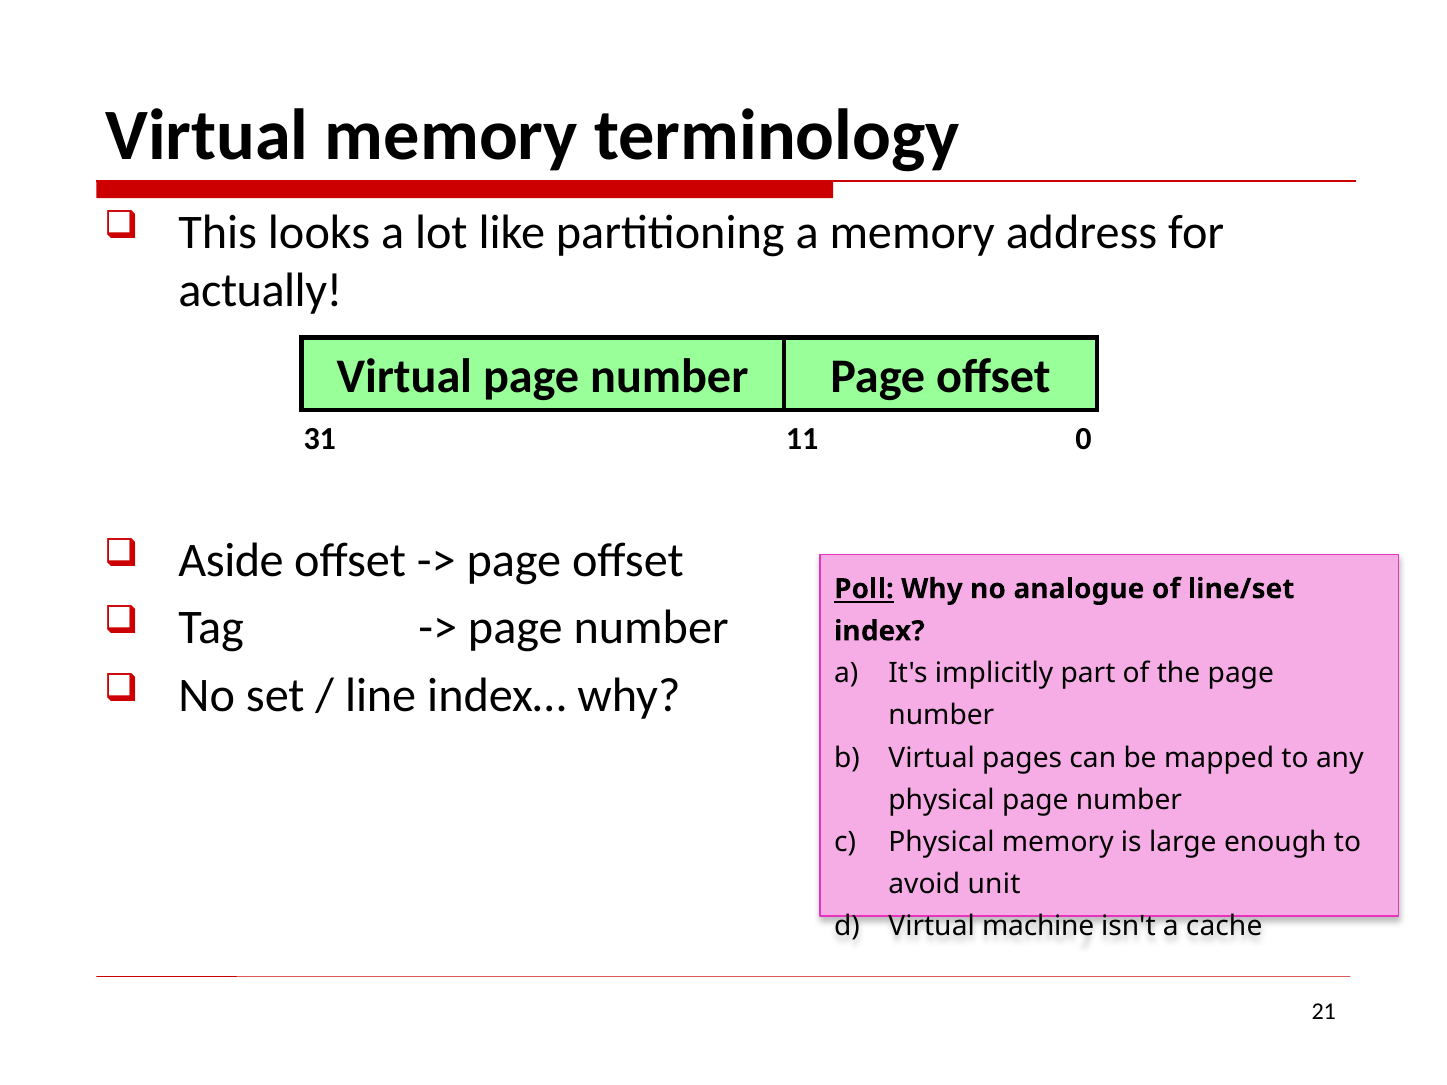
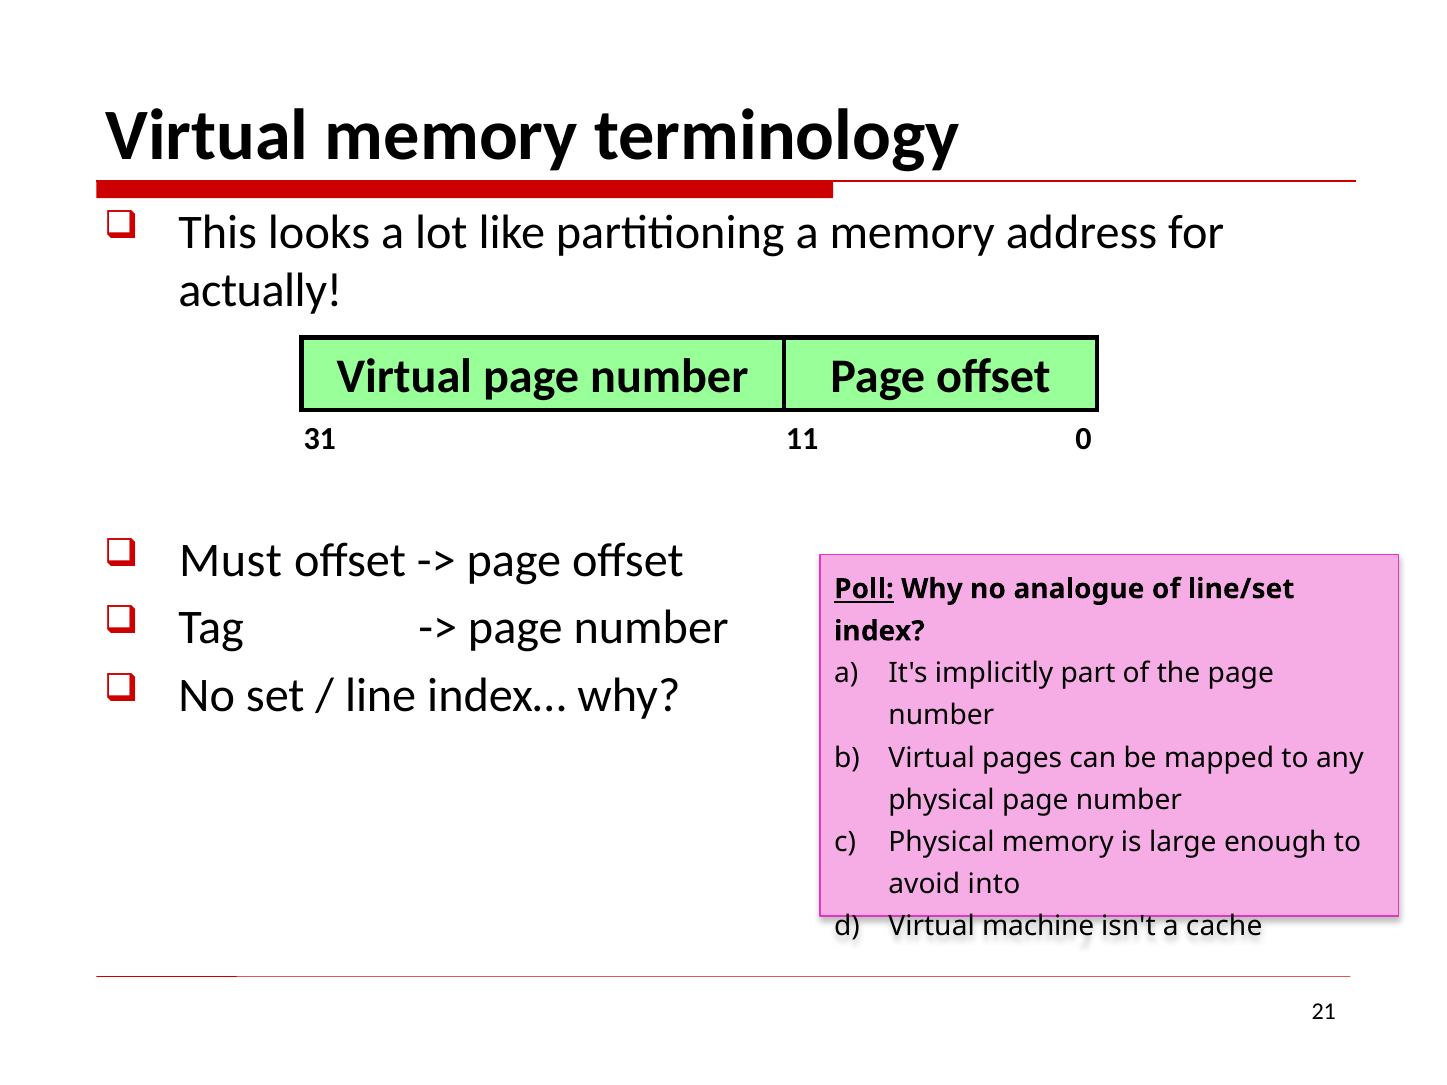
Aside: Aside -> Must (231, 560)
unit: unit -> into (994, 885)
